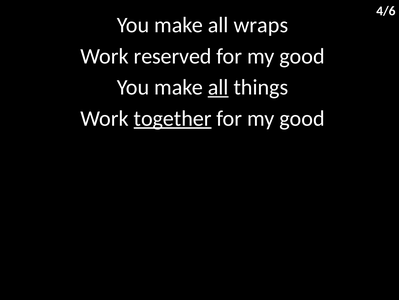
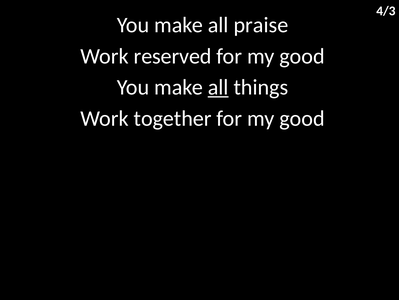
4/6: 4/6 -> 4/3 (386, 11)
wraps: wraps -> praise (261, 25)
together underline: present -> none (173, 118)
